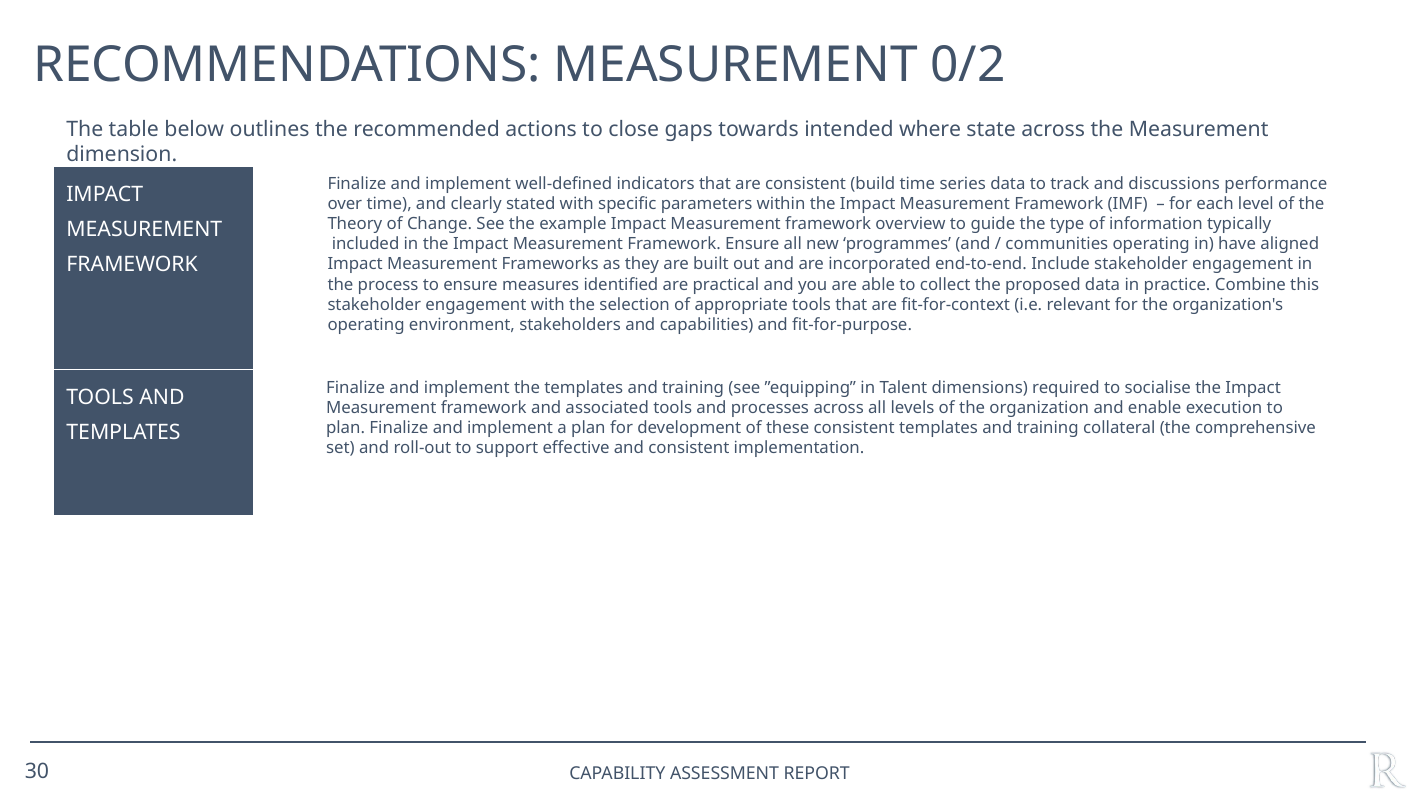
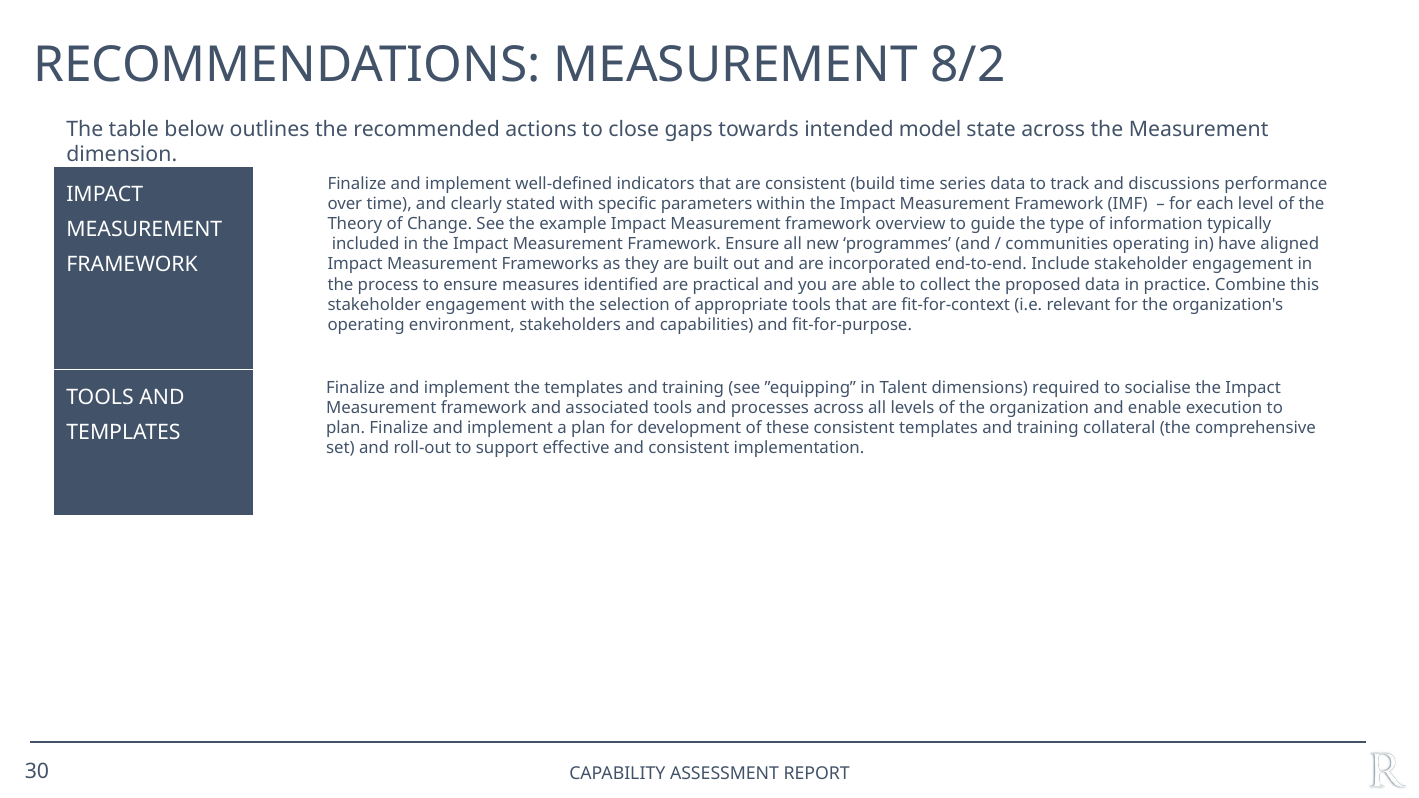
0/2: 0/2 -> 8/2 (968, 66)
where: where -> model (930, 129)
